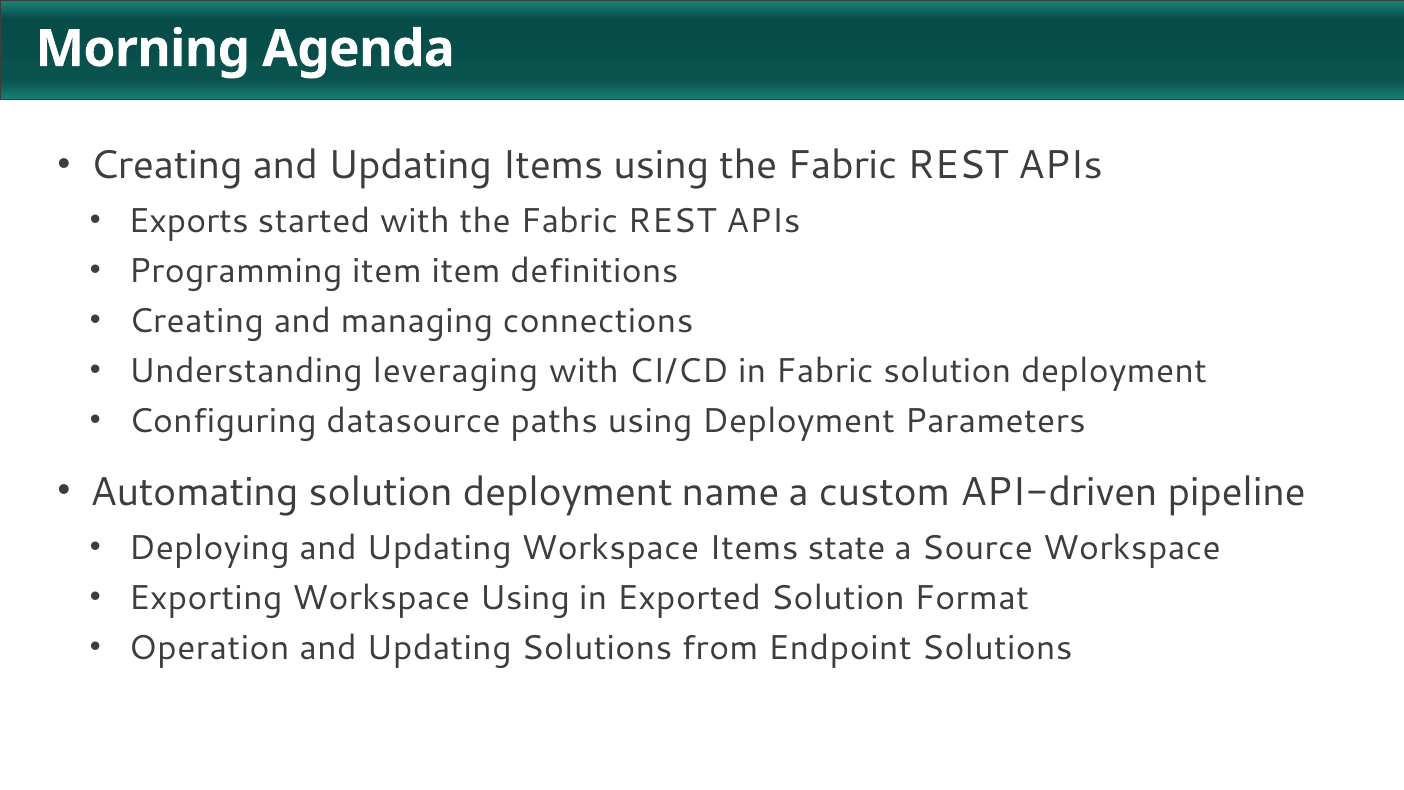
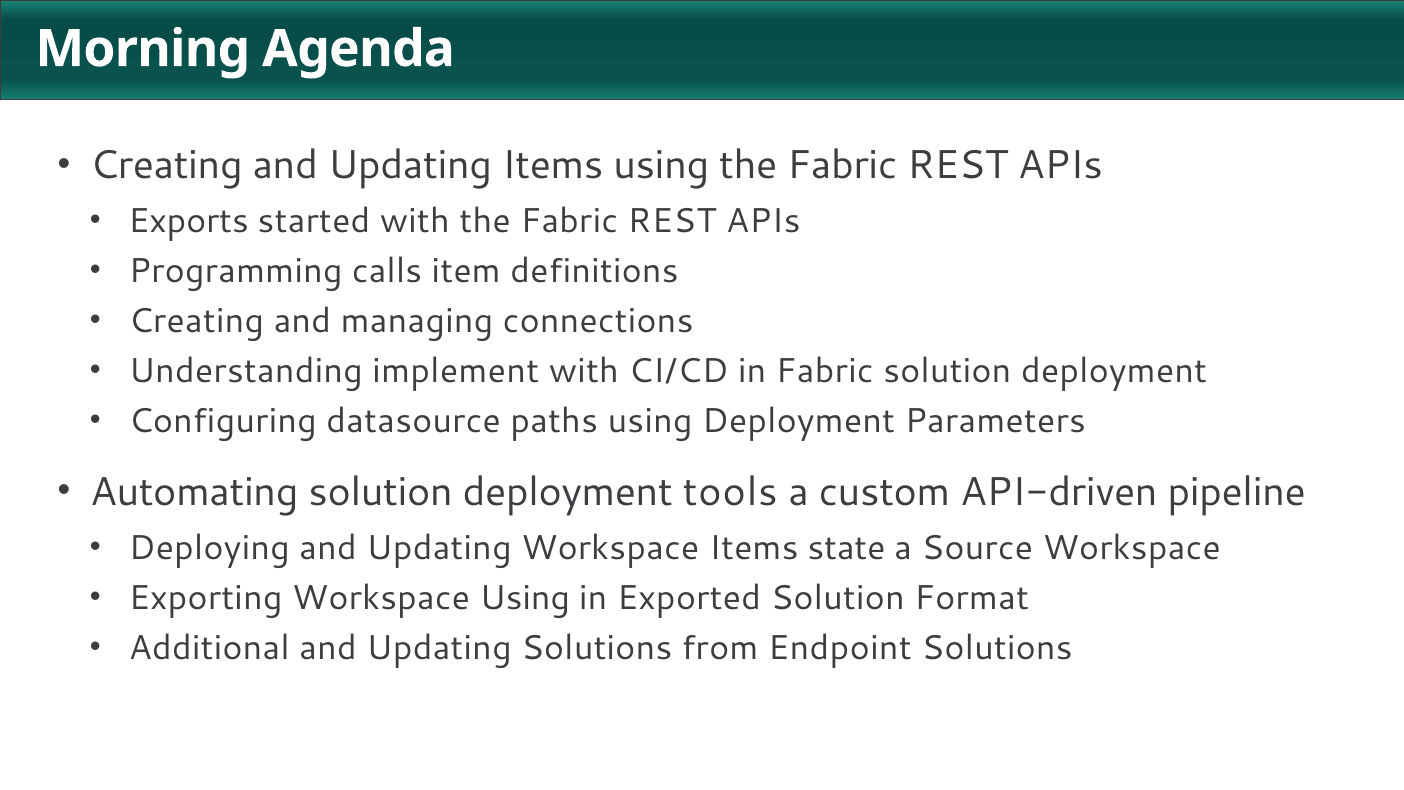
Programming item: item -> calls (387, 271)
leveraging: leveraging -> implement (456, 371)
name: name -> tools (730, 492)
Operation: Operation -> Additional (209, 648)
